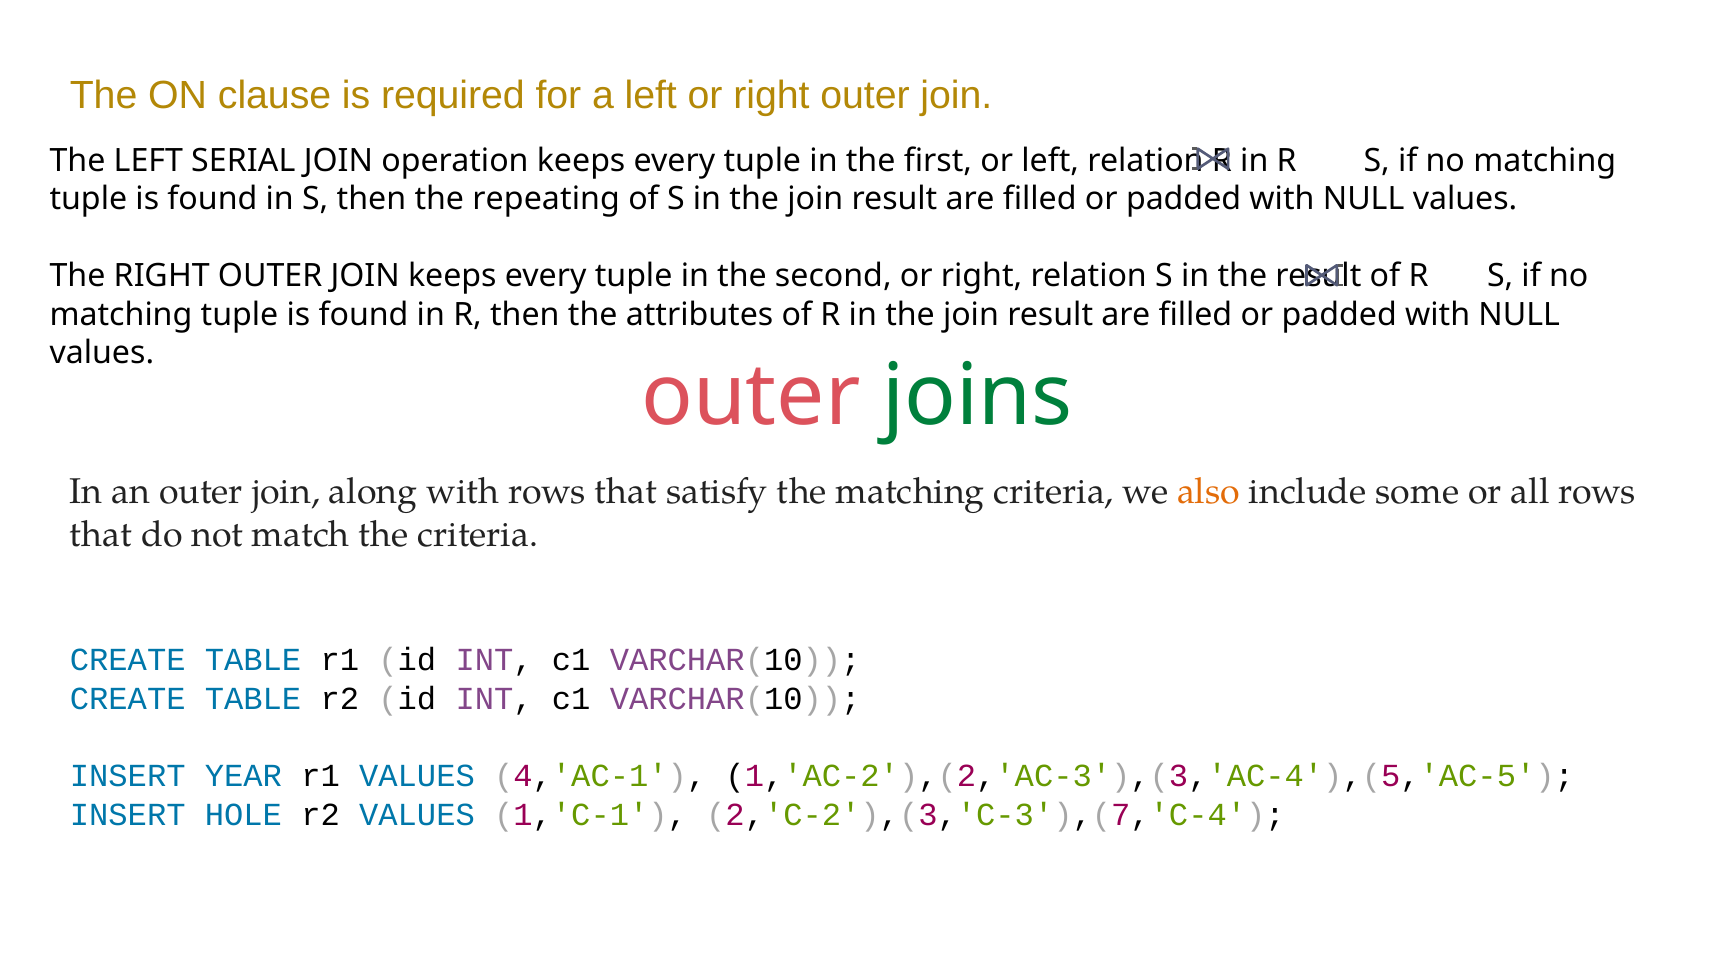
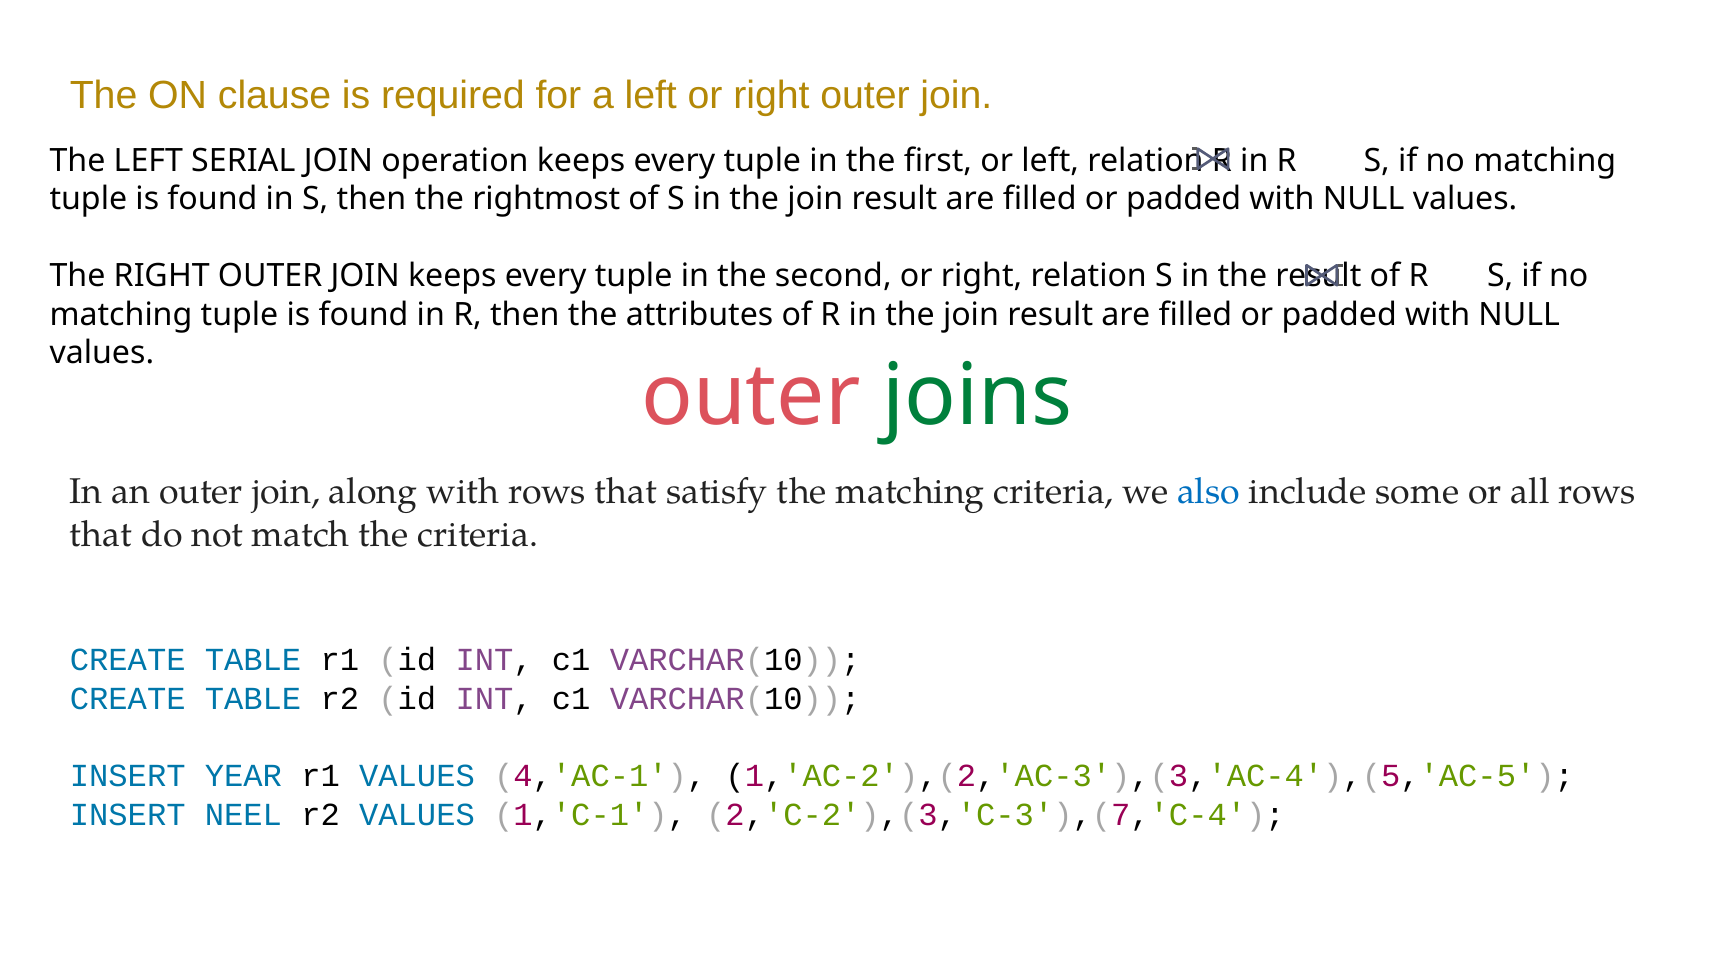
repeating: repeating -> rightmost (546, 199)
also colour: orange -> blue (1209, 492)
HOLE: HOLE -> NEEL (243, 815)
